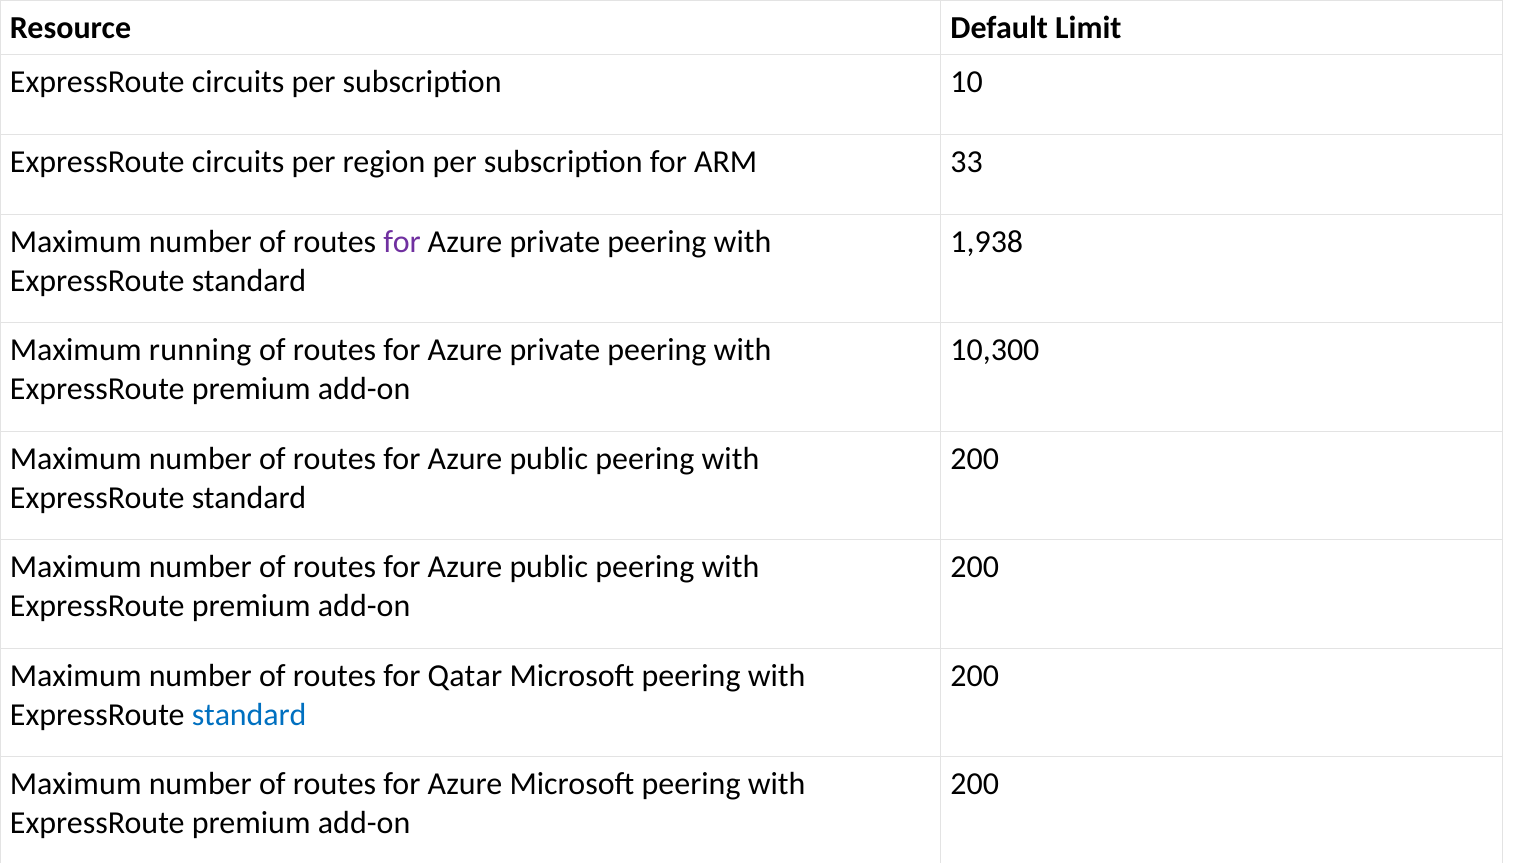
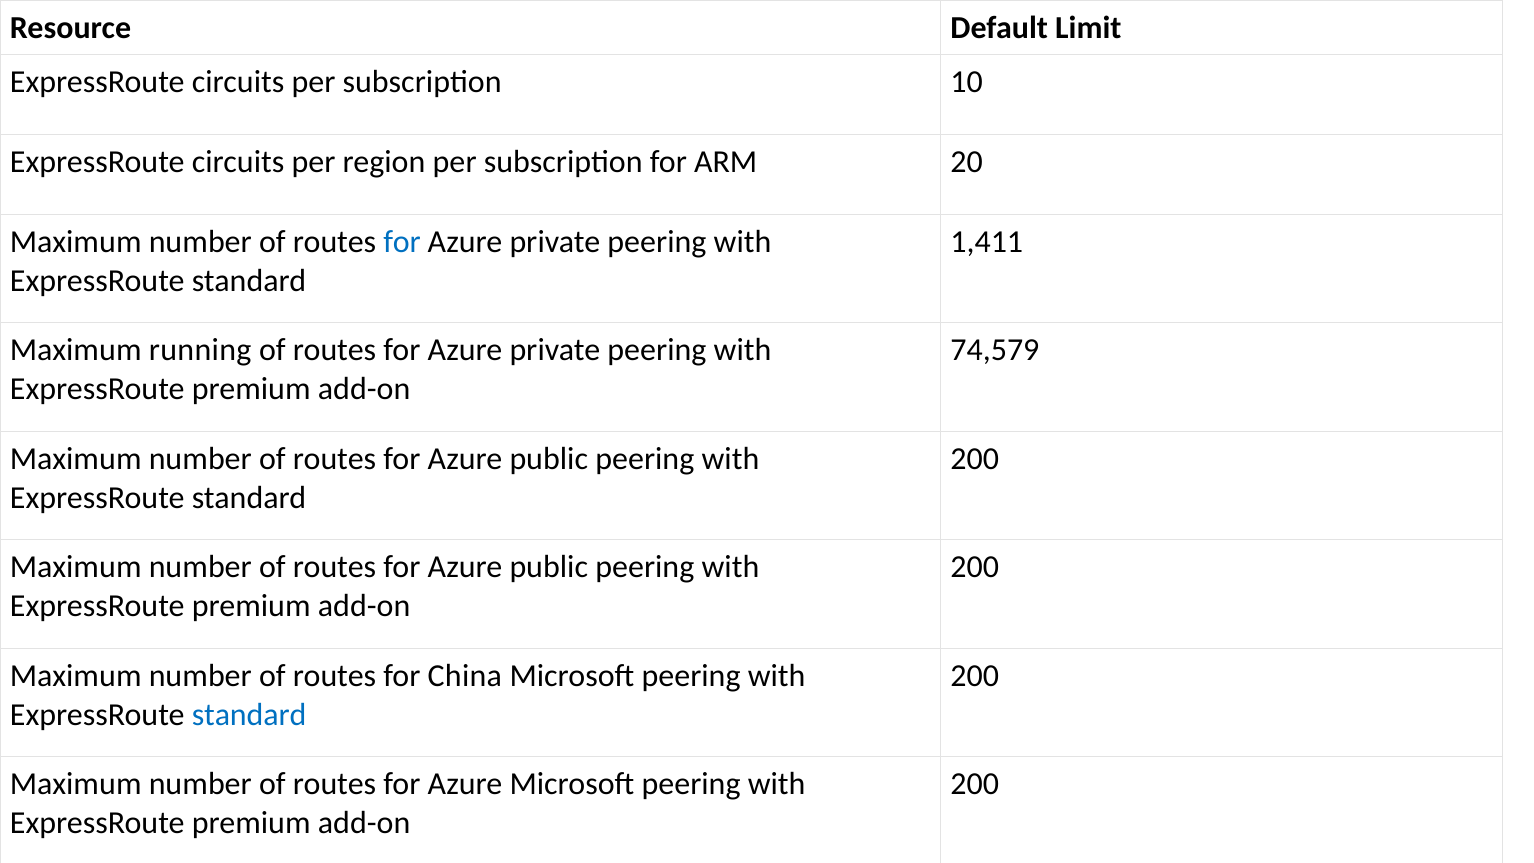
33: 33 -> 20 (967, 162)
for colour: purple -> blue (402, 242)
1,938: 1,938 -> 1,411 (987, 242)
10,300: 10,300 -> 74,579 (995, 350)
Qatar: Qatar -> China (465, 676)
